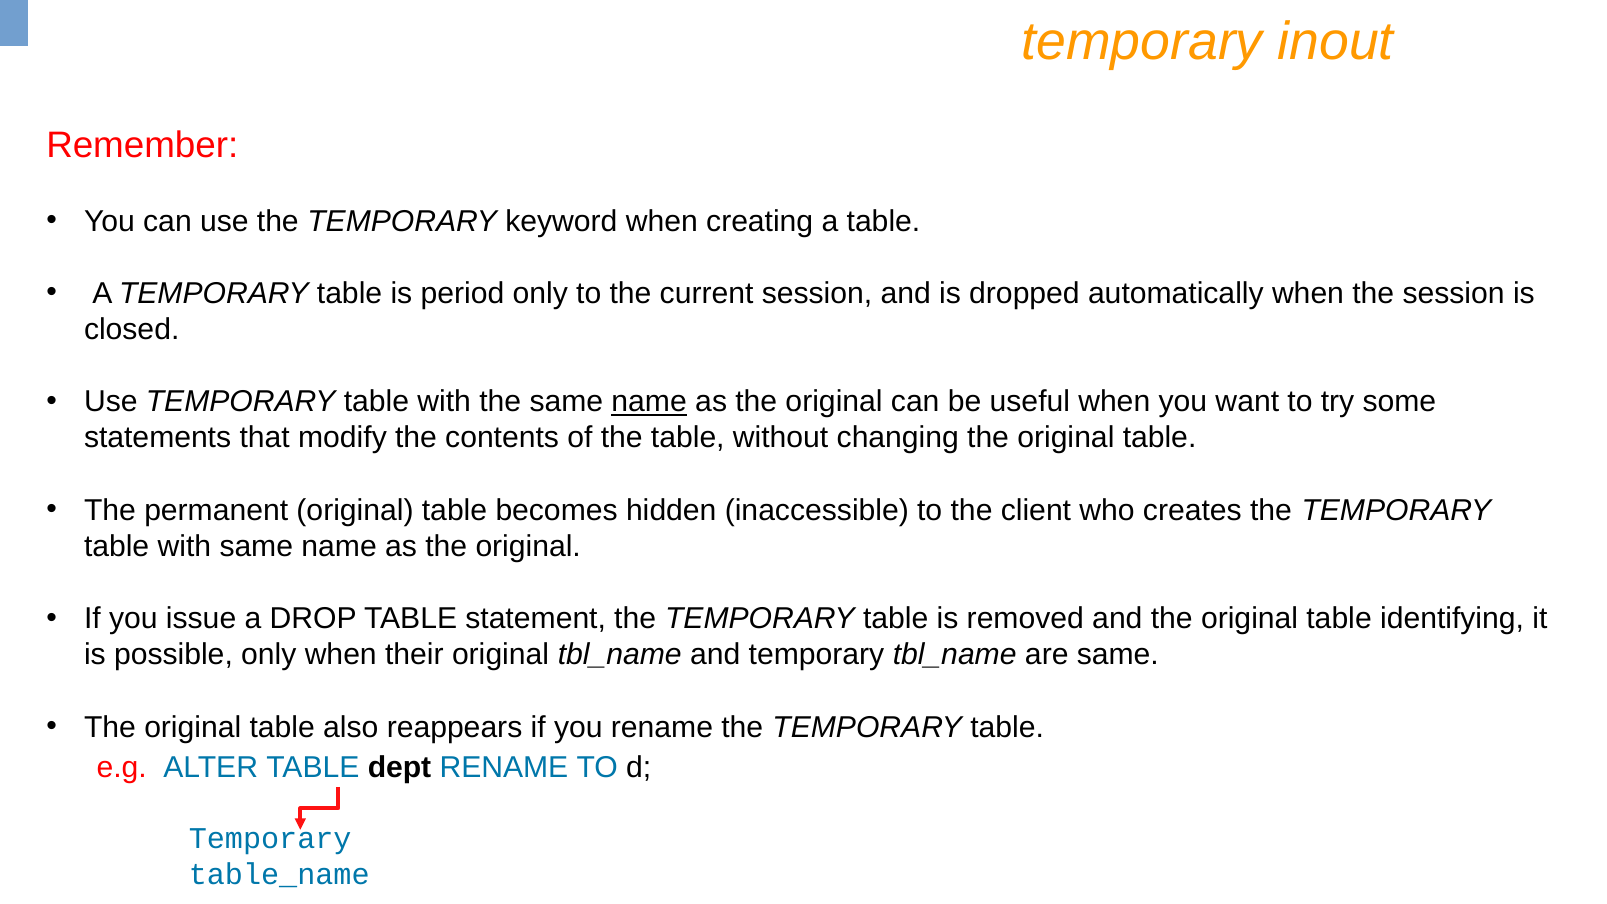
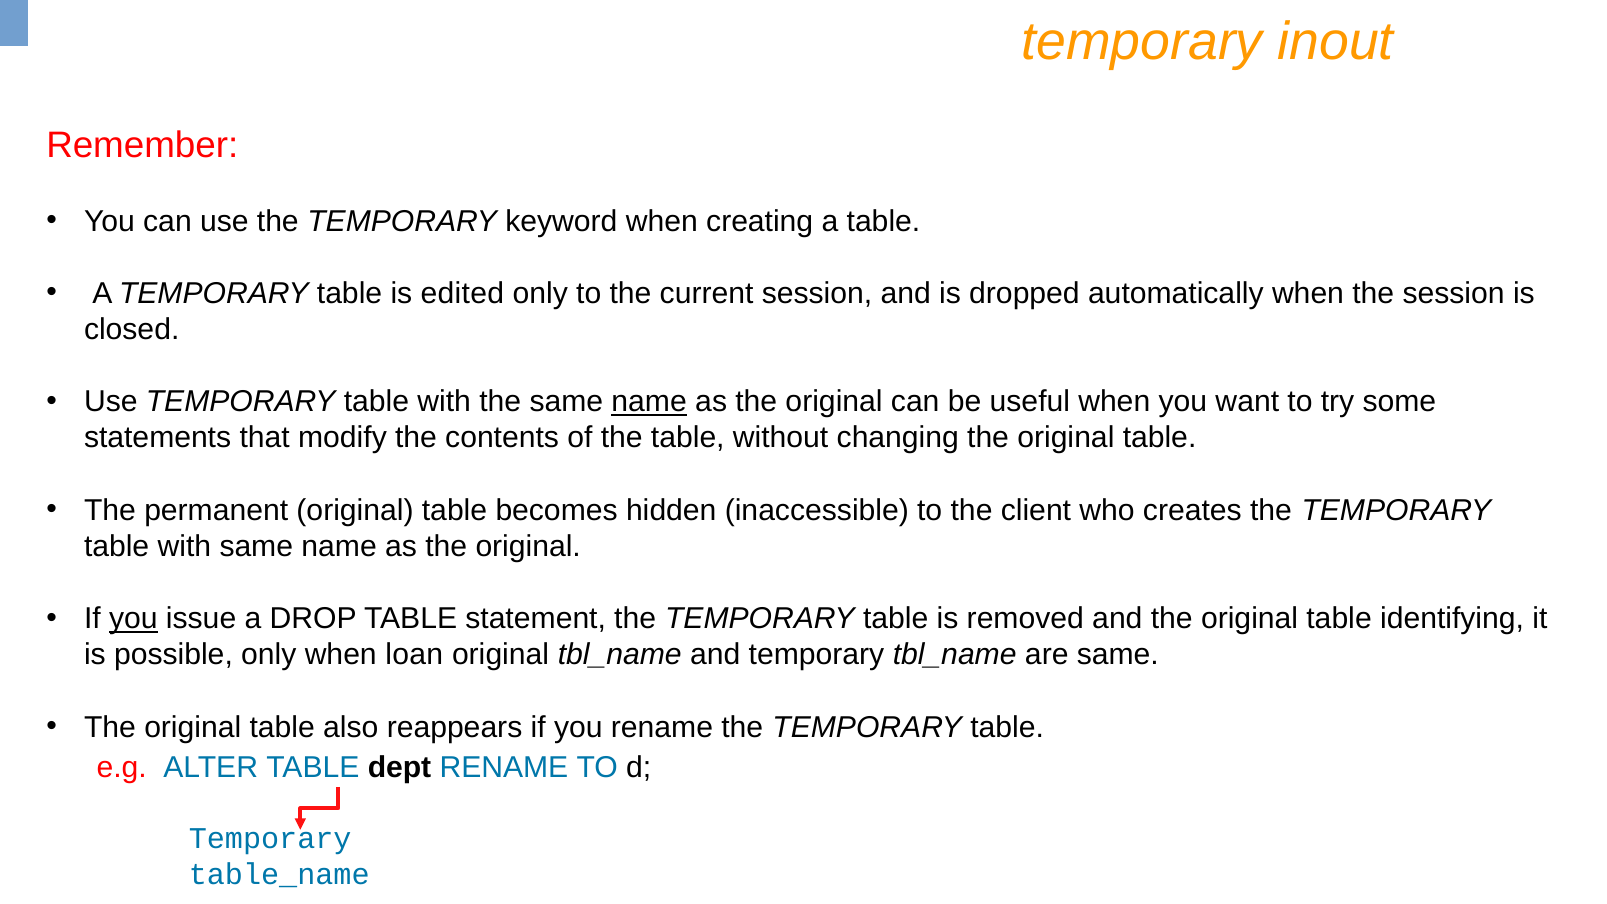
period: period -> edited (462, 293)
you underline: none -> present (133, 619)
their: their -> loan (414, 655)
